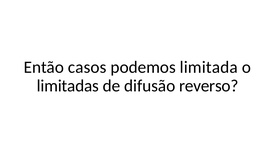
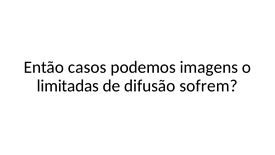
limitada: limitada -> imagens (209, 67)
reverso: reverso -> sofrem (209, 86)
